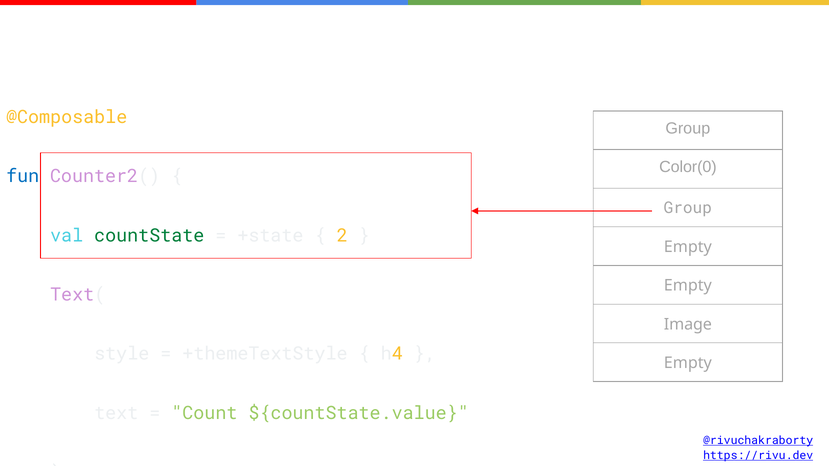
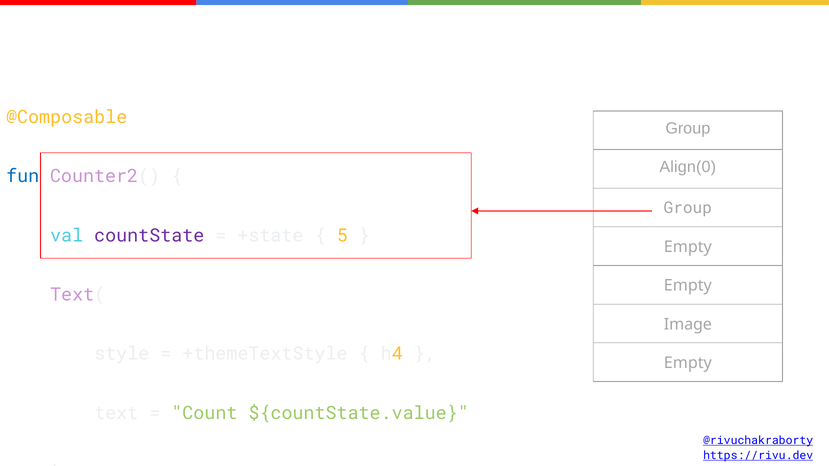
Color(0: Color(0 -> Align(0 (688, 167)
countState colour: green -> purple (149, 236)
2: 2 -> 5 (342, 236)
